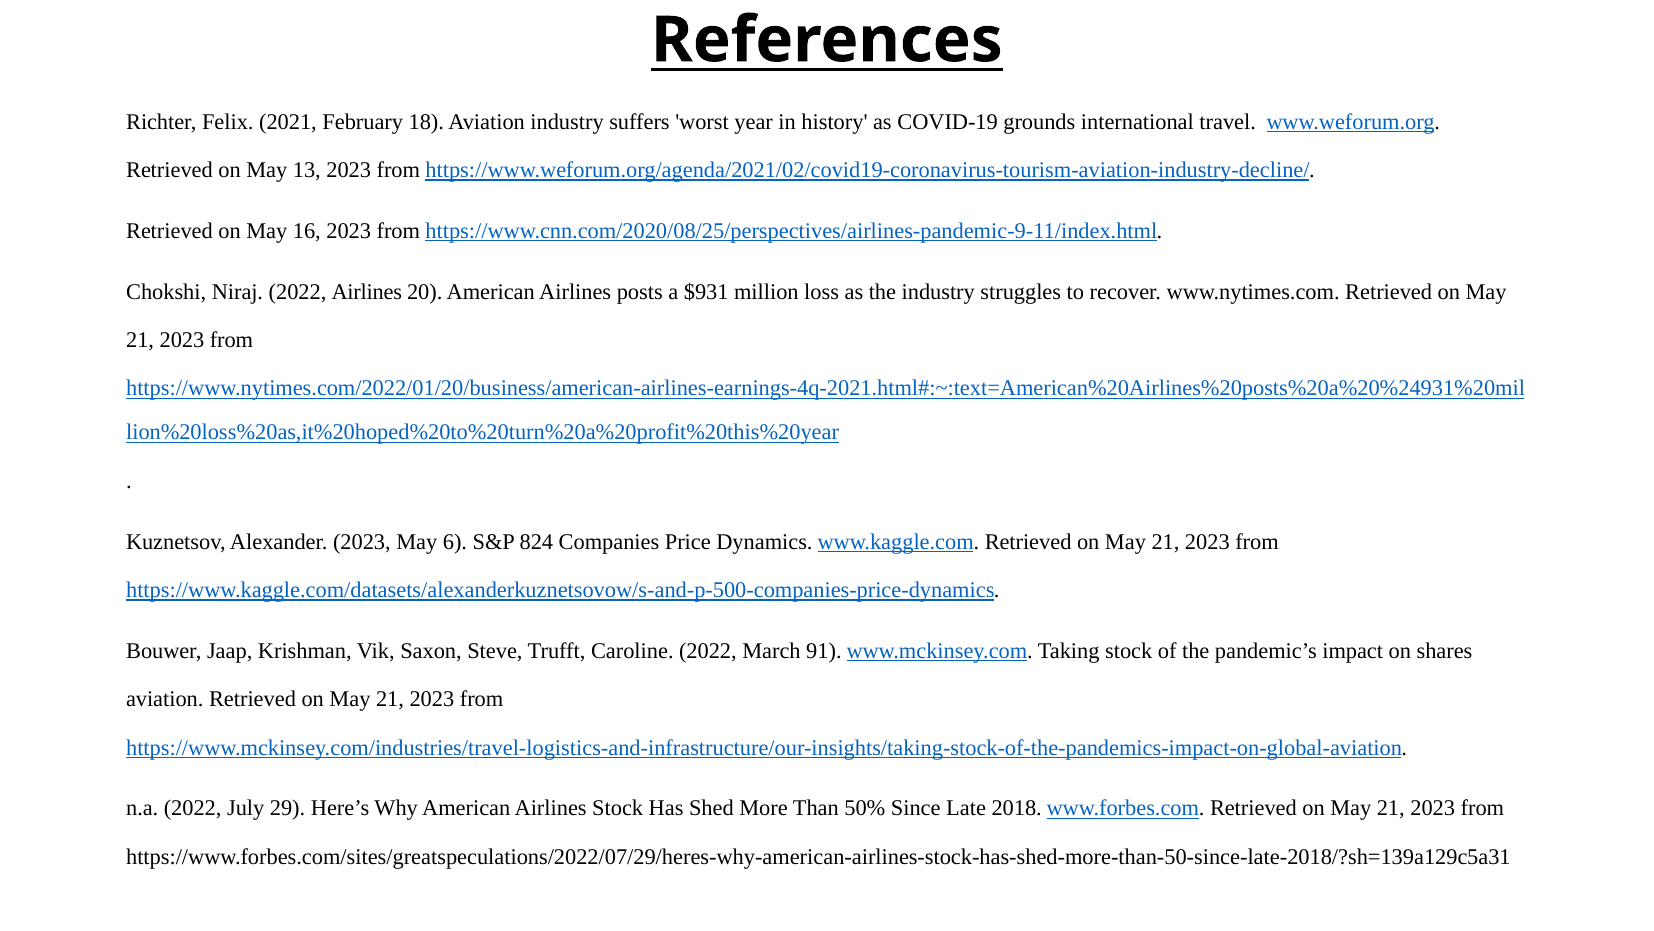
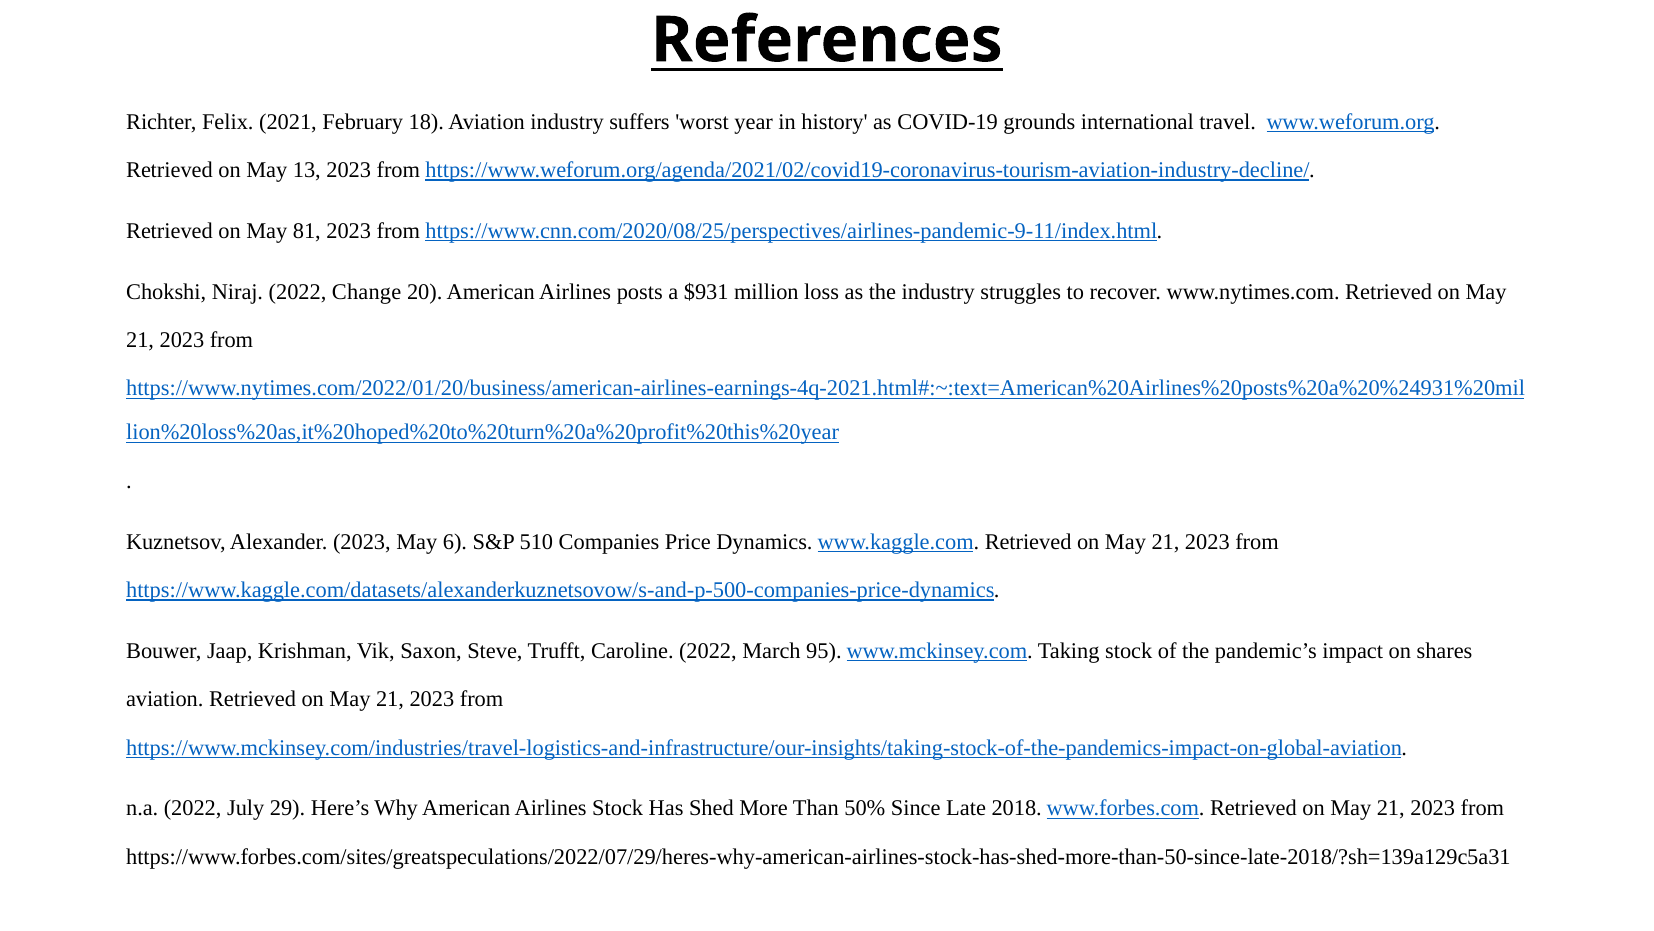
16: 16 -> 81 (307, 231)
2022 Airlines: Airlines -> Change (367, 291)
824: 824 -> 510 (536, 541)
91: 91 -> 95 (824, 650)
